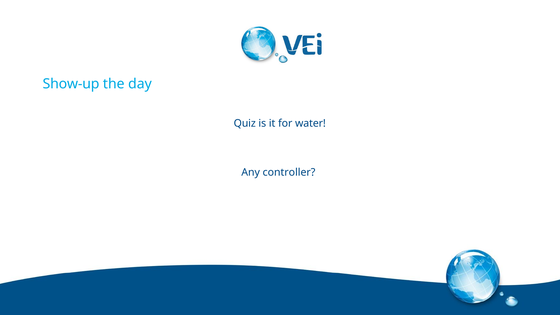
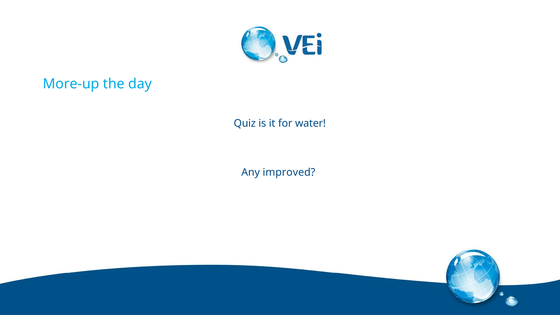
Show-up: Show-up -> More-up (71, 84)
controller: controller -> improved (289, 172)
